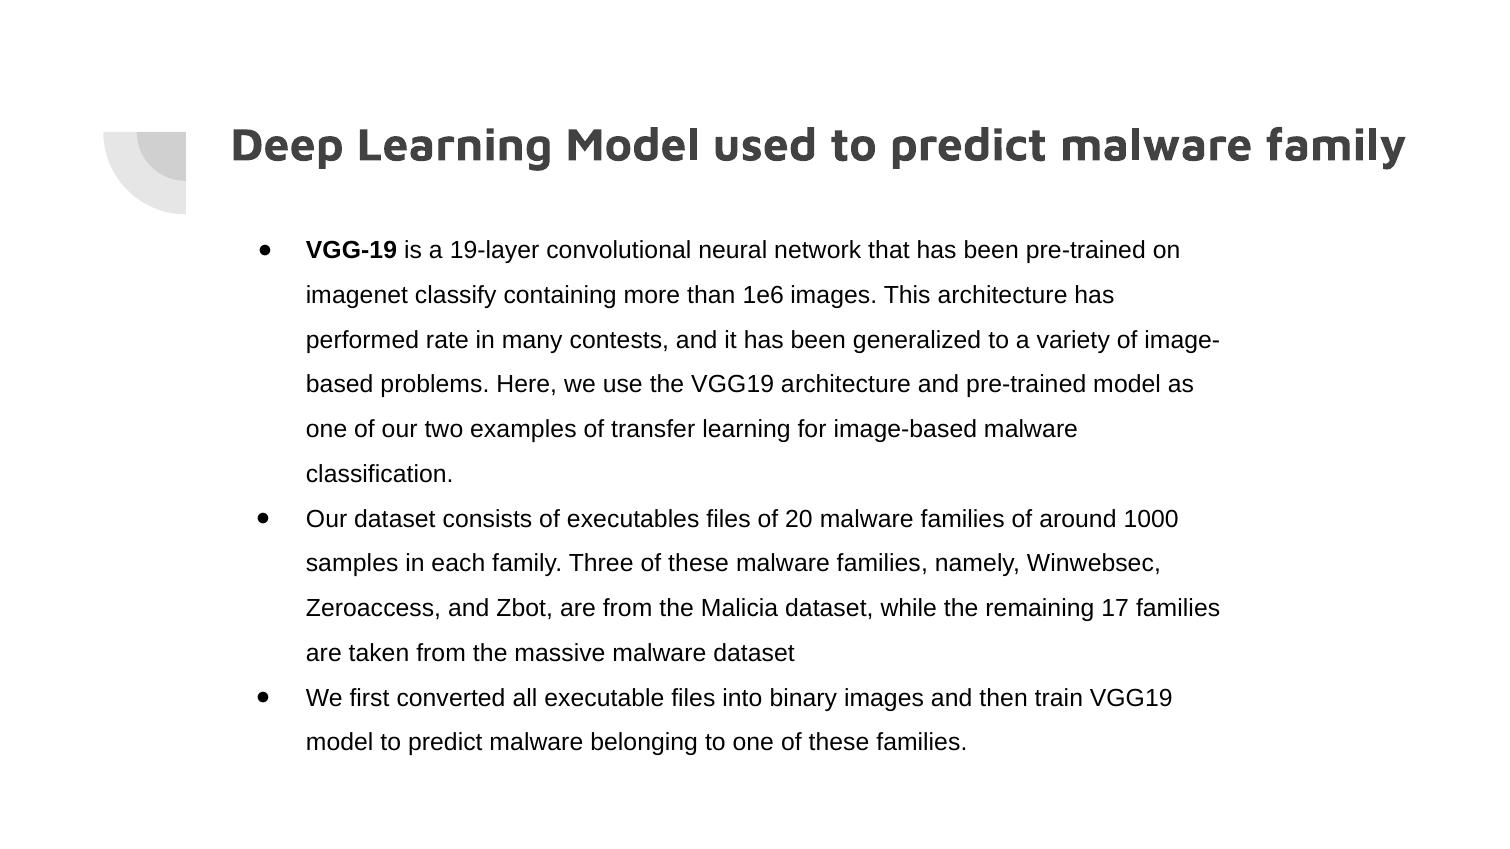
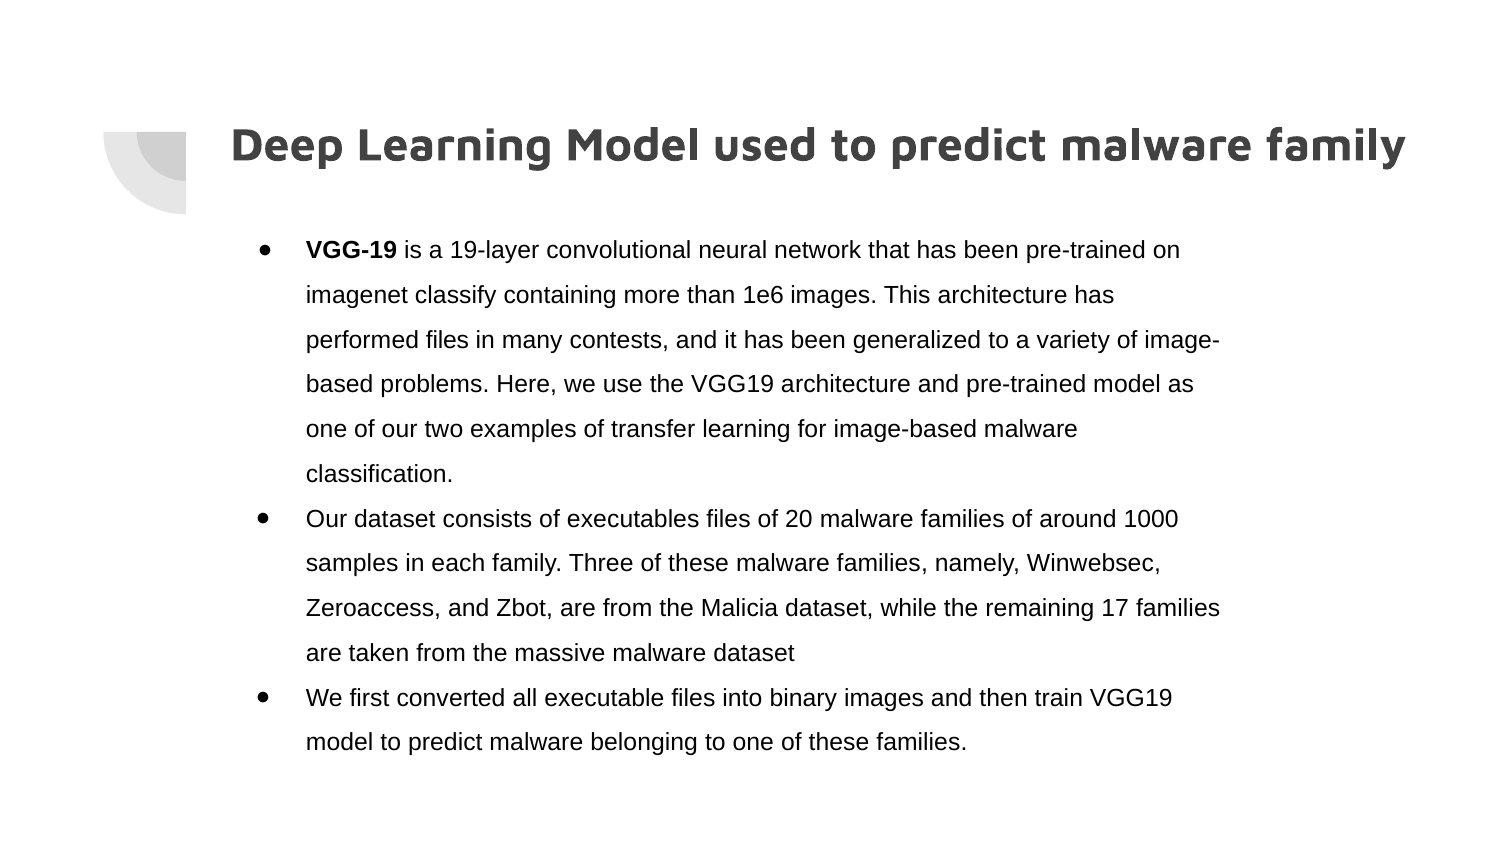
performed rate: rate -> files (448, 340)
